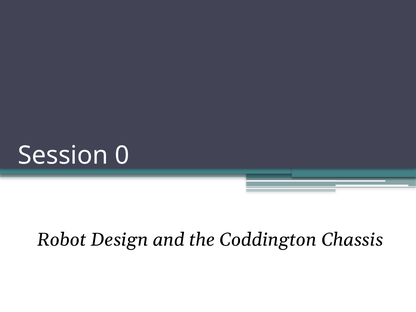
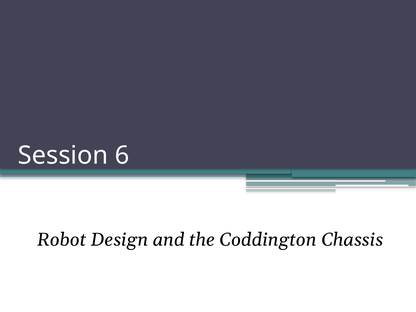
0: 0 -> 6 (122, 155)
